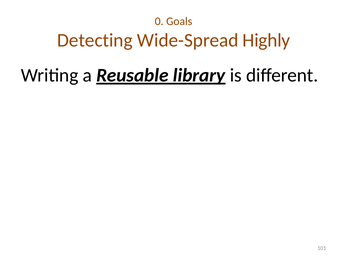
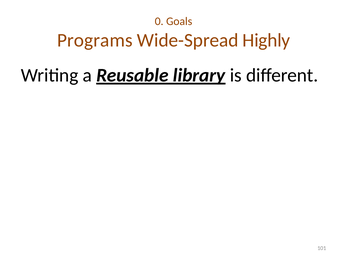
Detecting: Detecting -> Programs (95, 40)
